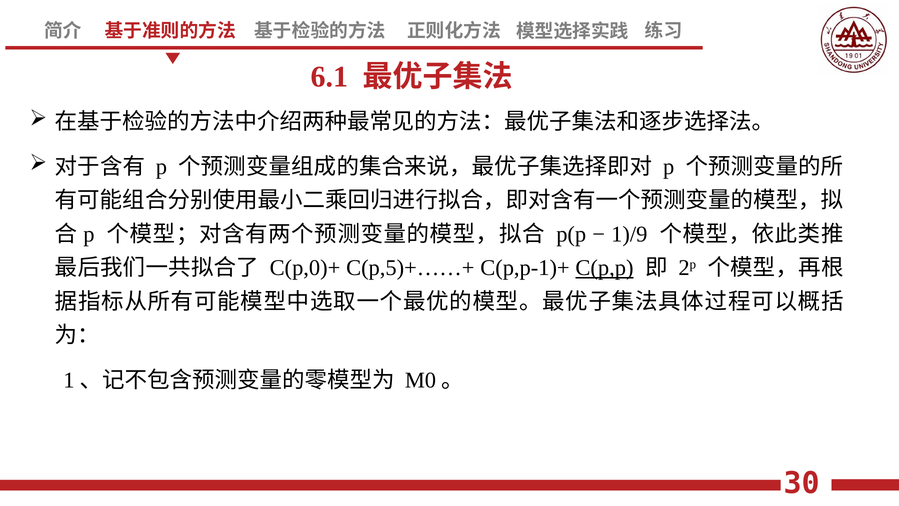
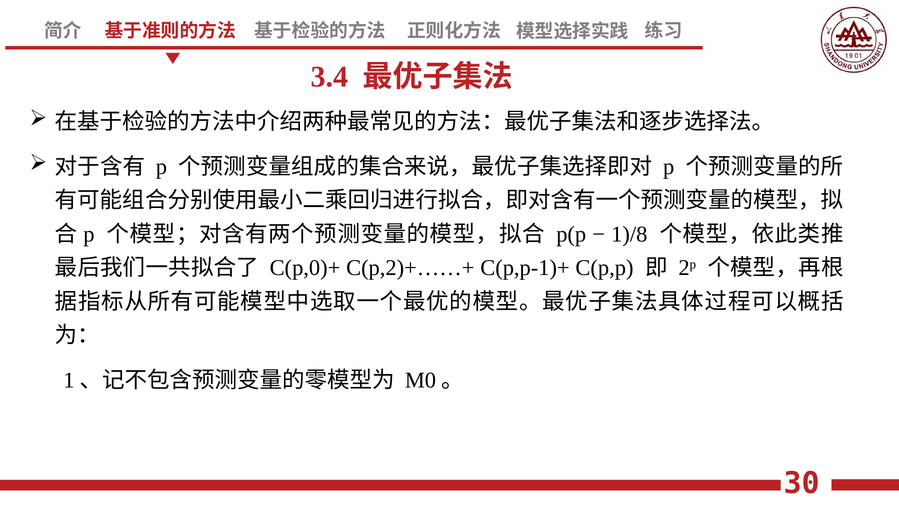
6.1: 6.1 -> 3.4 (330, 77)
1)/9: 1)/9 -> 1)/8 (629, 234)
C(p,5)+……+: C(p,5)+……+ -> C(p,2)+……+ (410, 268)
C(p,p underline: present -> none (605, 268)
